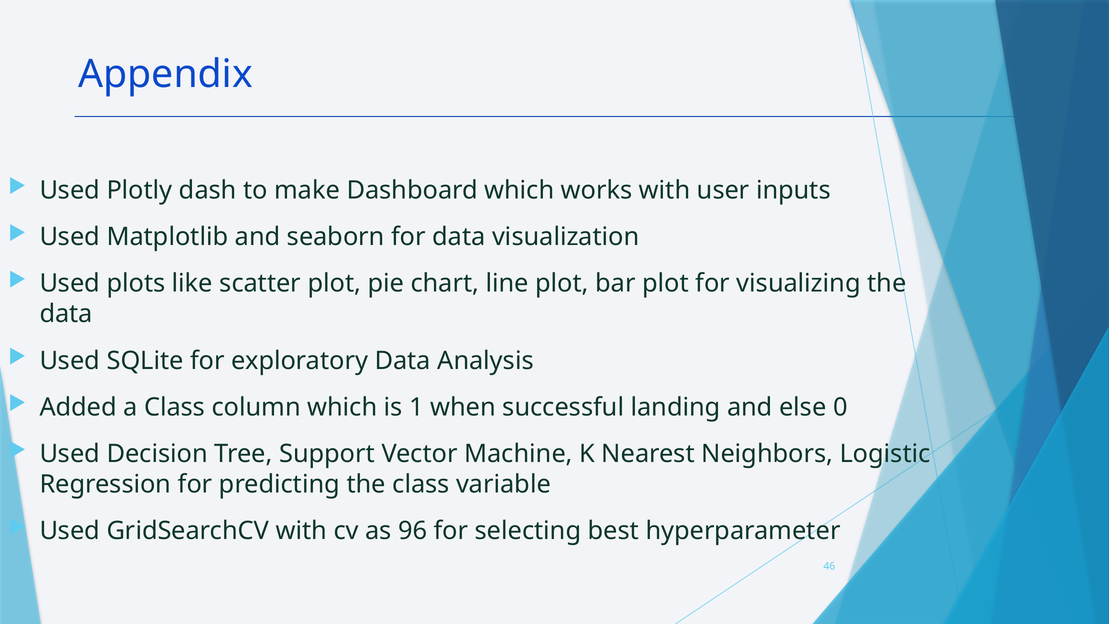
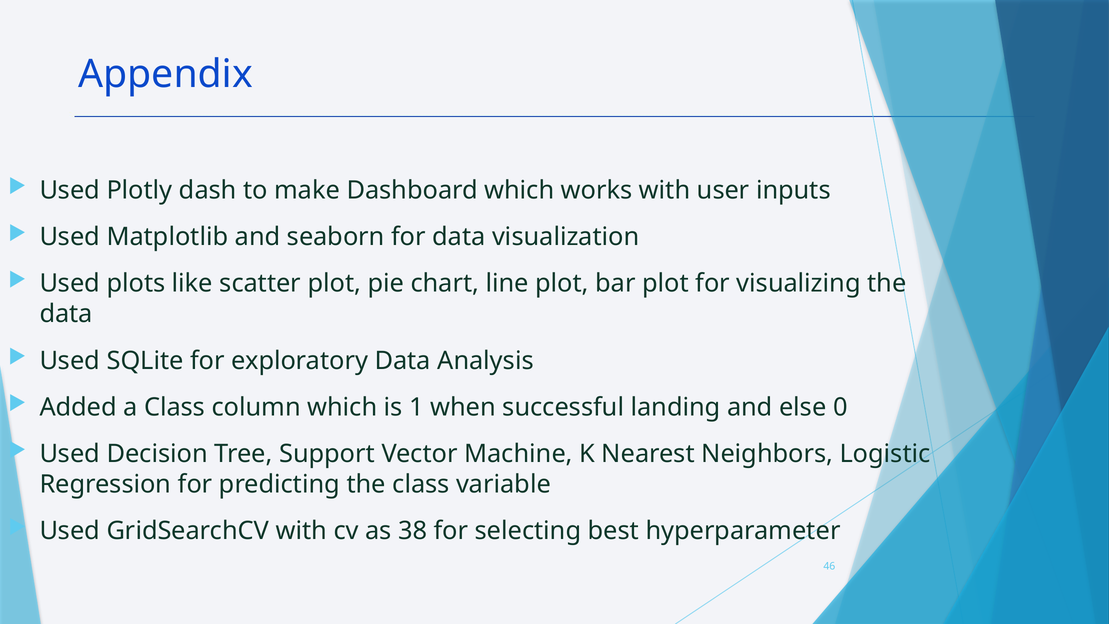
96: 96 -> 38 (413, 531)
